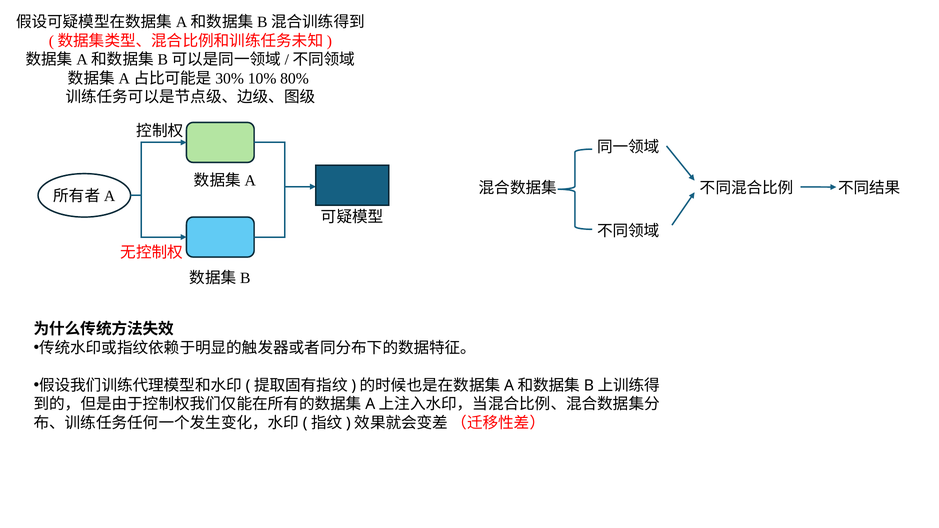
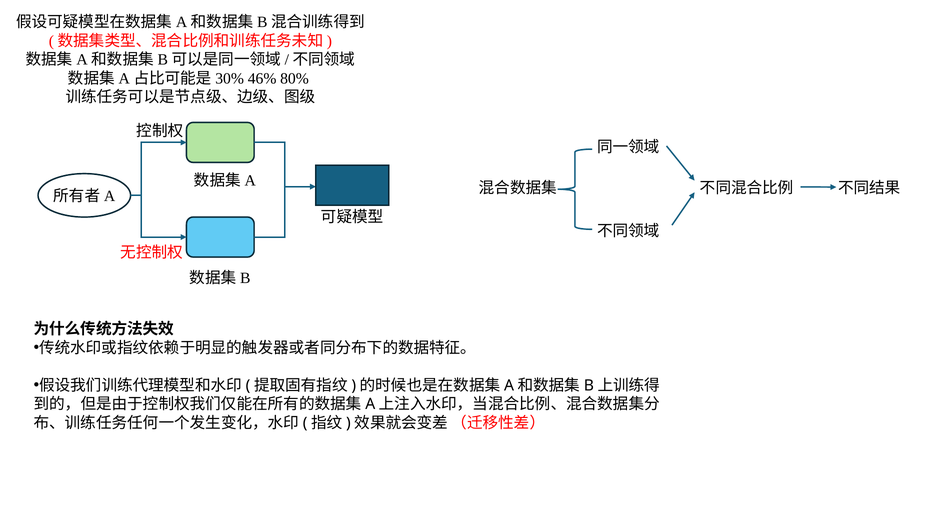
10%: 10% -> 46% (262, 78)
